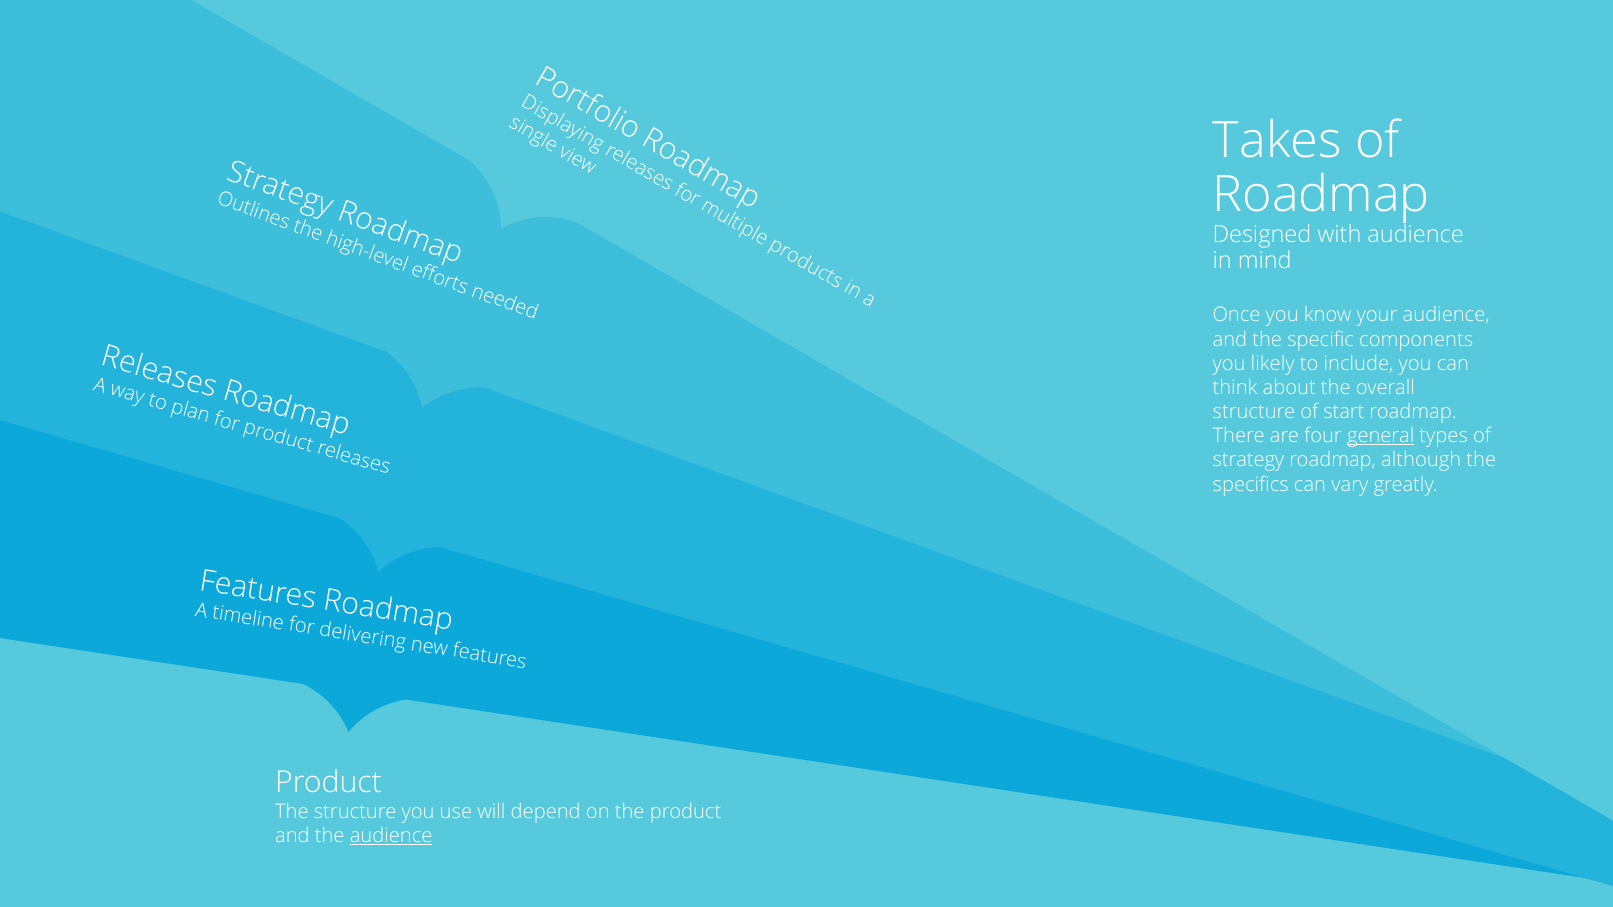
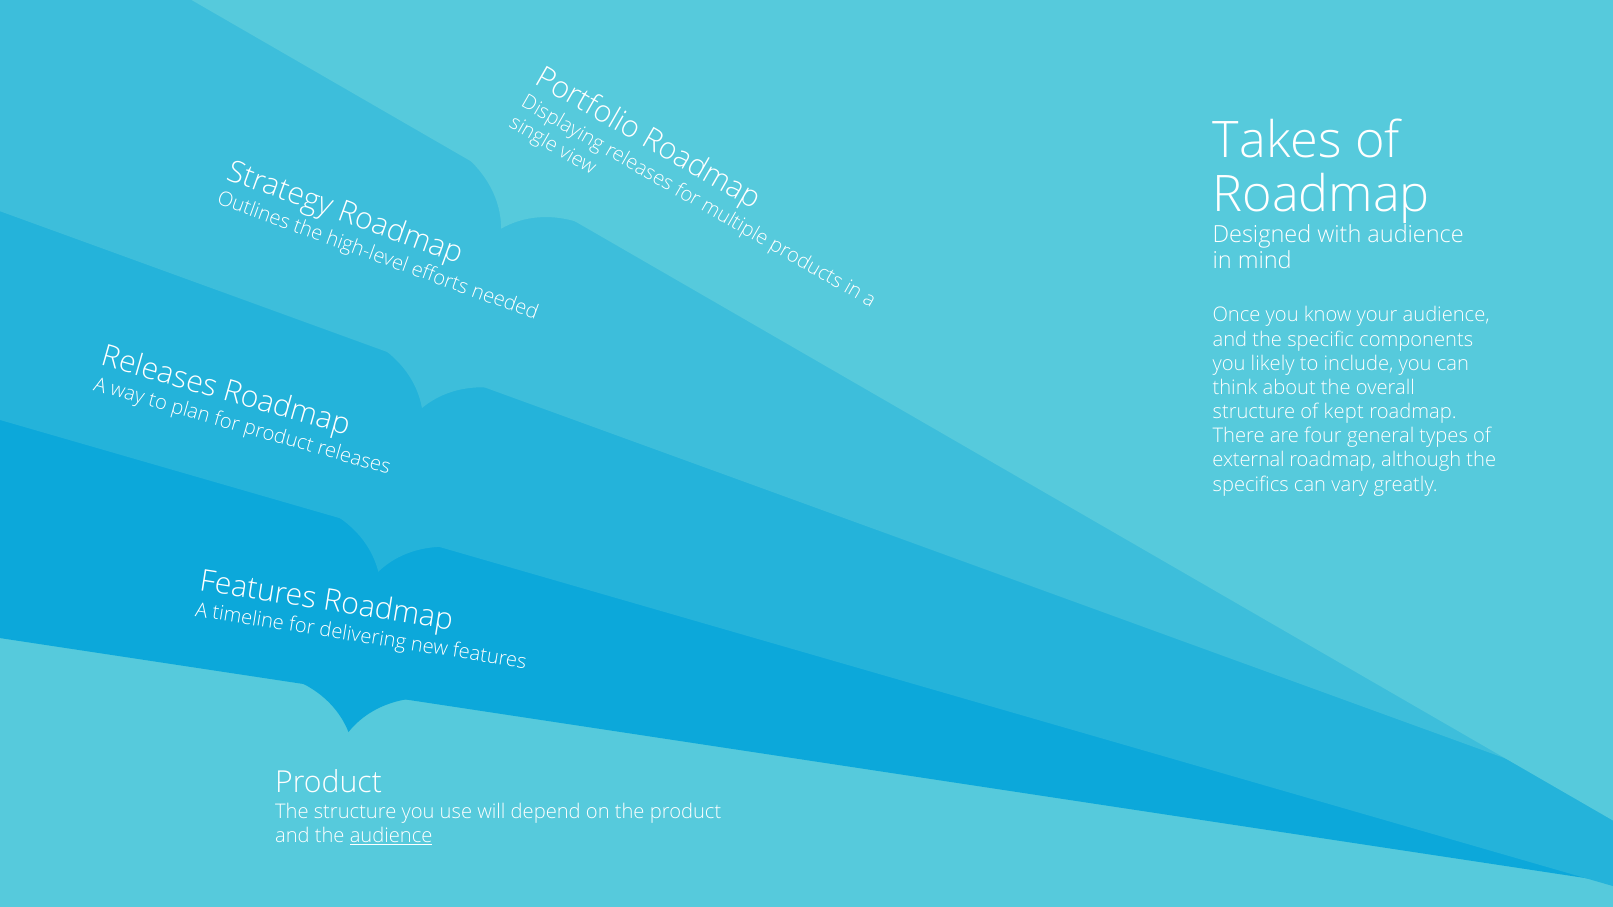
start: start -> kept (1344, 412)
general underline: present -> none (1381, 436)
strategy: strategy -> external (1248, 460)
